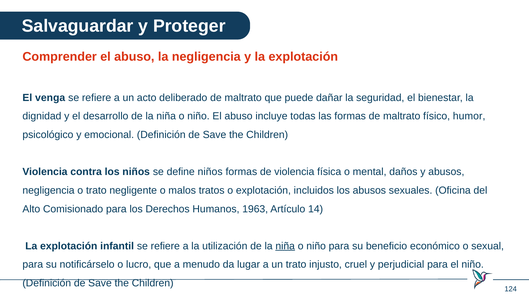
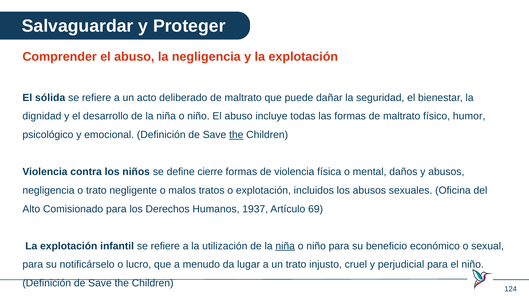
venga: venga -> sólida (50, 98)
the underline: none -> present (236, 135)
define niños: niños -> cierre (210, 172)
1963: 1963 -> 1937 (255, 209)
14: 14 -> 69 (316, 209)
